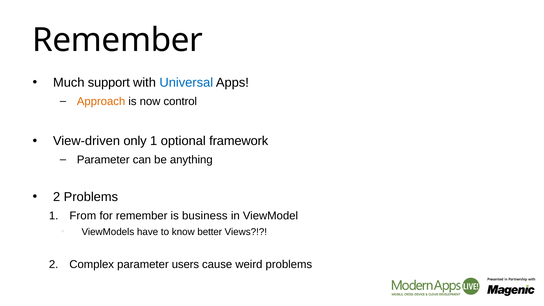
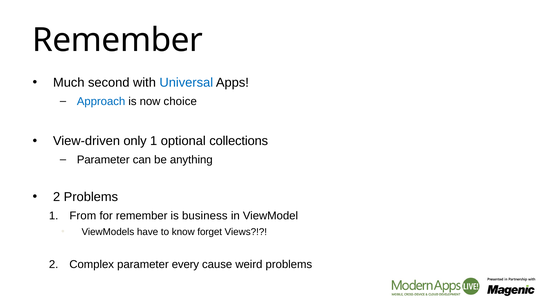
support: support -> second (109, 83)
Approach colour: orange -> blue (101, 101)
control: control -> choice (180, 101)
framework: framework -> collections (239, 141)
better: better -> forget (210, 232)
users: users -> every (185, 264)
